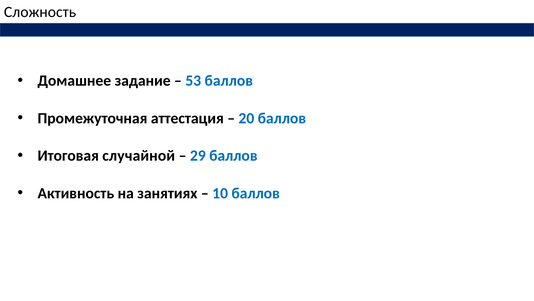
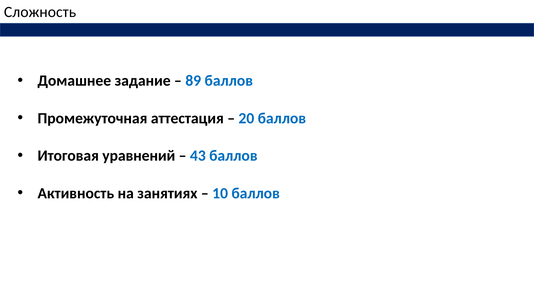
53: 53 -> 89 (193, 81)
случайной: случайной -> уравнений (139, 155)
29: 29 -> 43 (198, 155)
